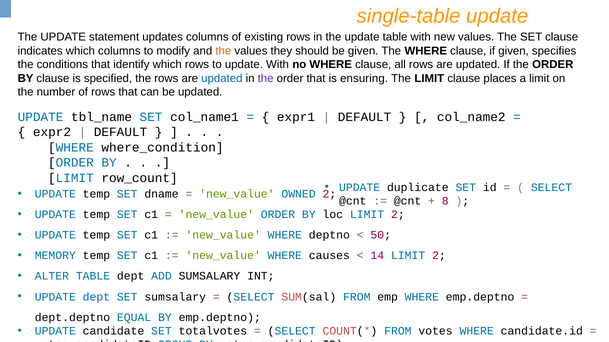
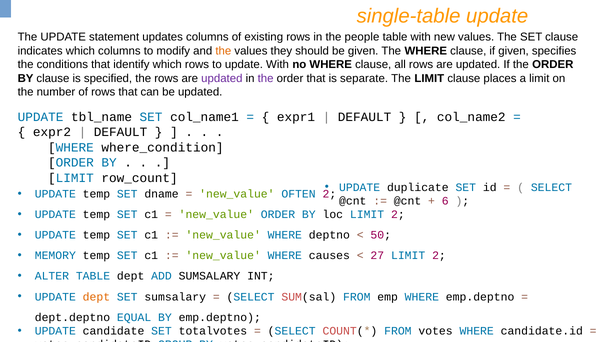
in the update: update -> people (362, 37)
updated colour: blue -> purple (222, 78)
ensuring: ensuring -> separate (364, 78)
OWNED: OWNED -> OFTEN (299, 194)
8: 8 -> 6 (445, 201)
14: 14 -> 27 (377, 256)
dept colour: blue -> orange (96, 297)
